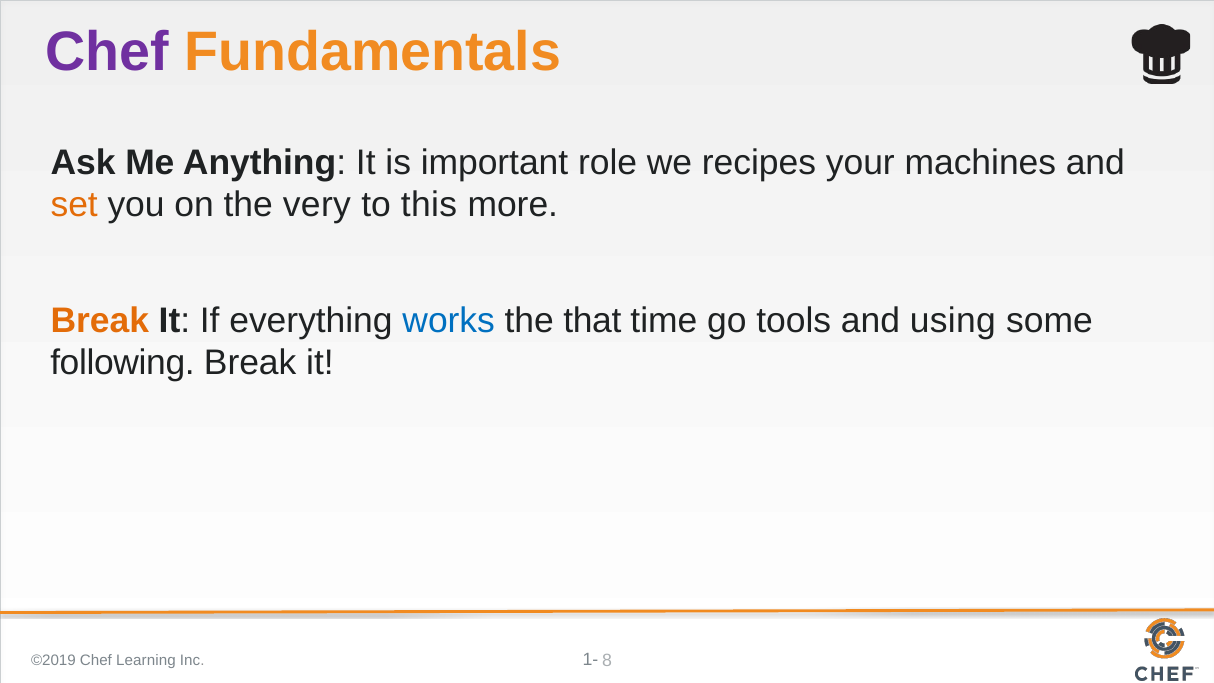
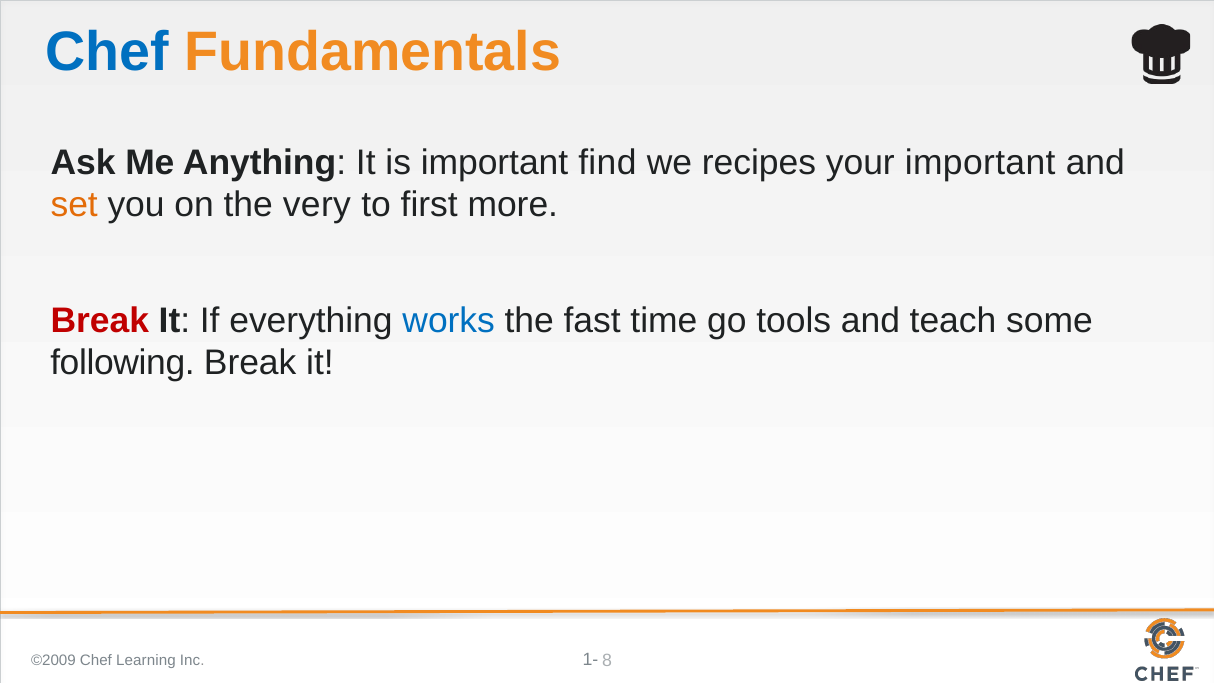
Chef colour: purple -> blue (107, 53)
role: role -> find (607, 162)
your machines: machines -> important (980, 162)
this: this -> first (429, 205)
Break colour: orange -> red (100, 320)
that: that -> fast (592, 320)
using: using -> teach (953, 320)
©2019: ©2019 -> ©2009 (53, 661)
